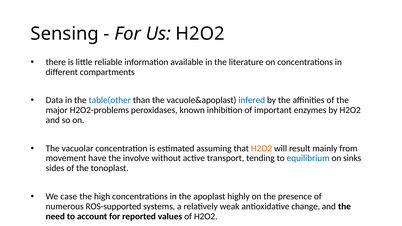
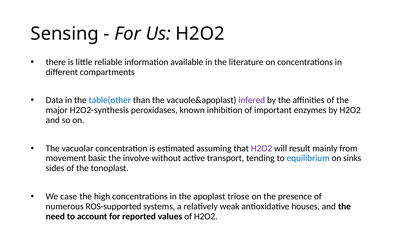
infered colour: blue -> purple (252, 100)
H2O2-problems: H2O2-problems -> H2O2-synthesis (99, 110)
H2O2 colour: orange -> purple (262, 148)
have: have -> basic (97, 158)
highly: highly -> triose (238, 197)
change: change -> houses (306, 207)
